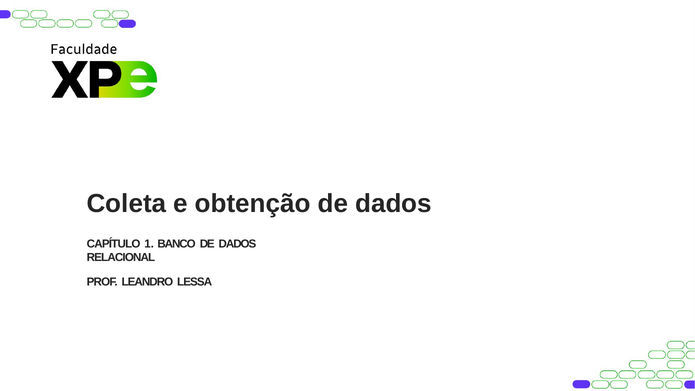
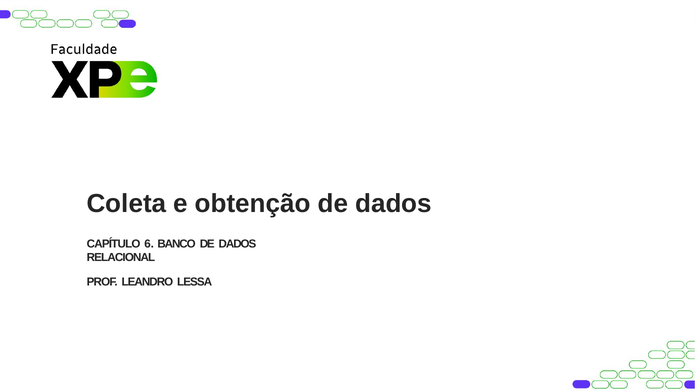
1: 1 -> 6 (149, 244)
